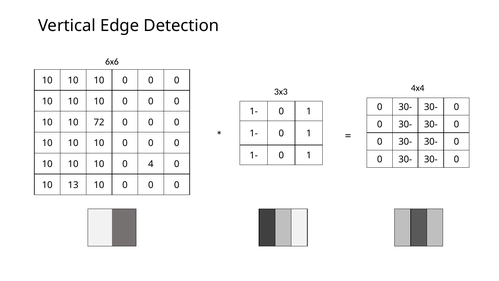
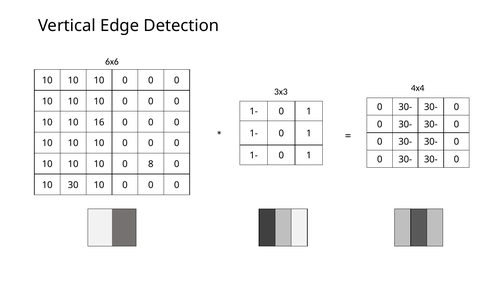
72: 72 -> 16 (99, 122)
4: 4 -> 8 (151, 164)
10 13: 13 -> 30 (73, 185)
